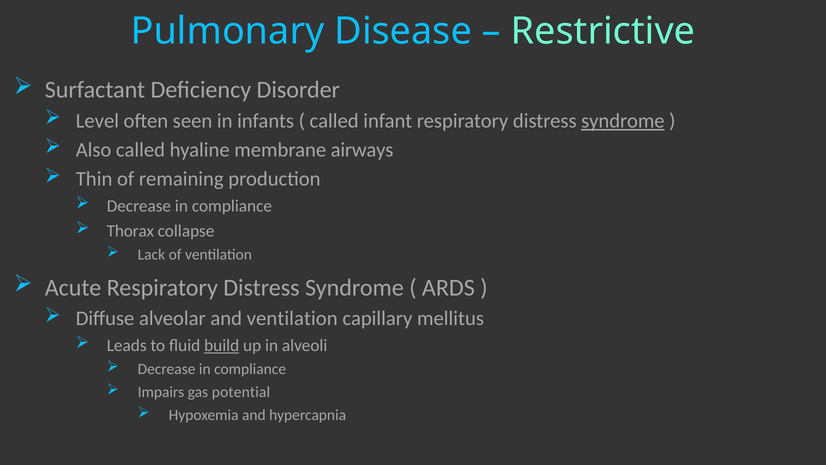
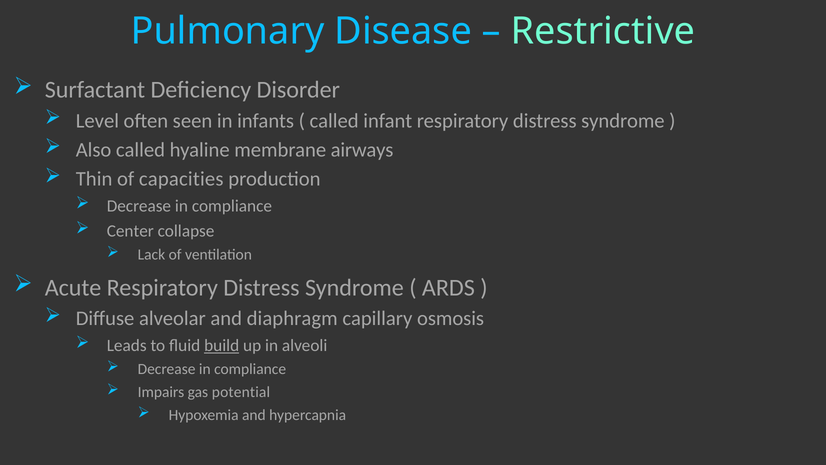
syndrome underline: present -> none (623, 121)
remaining: remaining -> capacities (181, 179)
Thorax: Thorax -> Center (130, 231)
and ventilation: ventilation -> diaphragm (292, 318)
mellitus: mellitus -> osmosis (451, 318)
